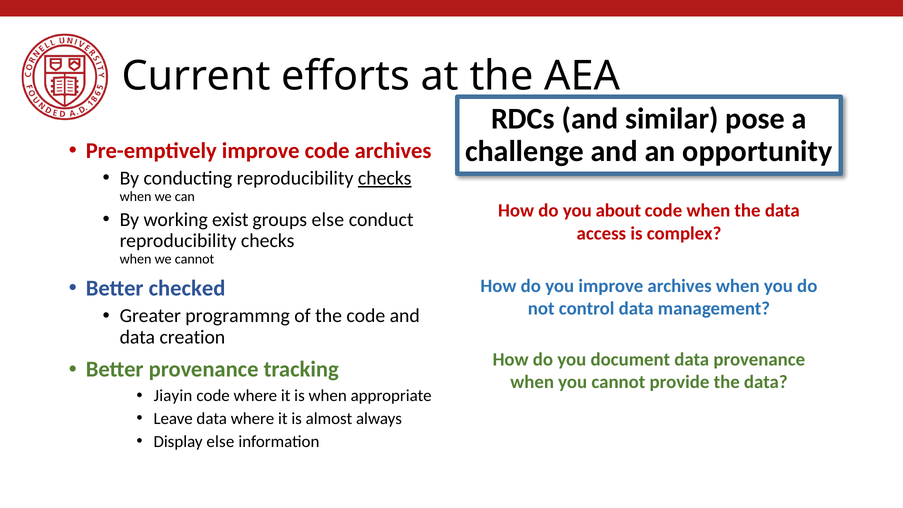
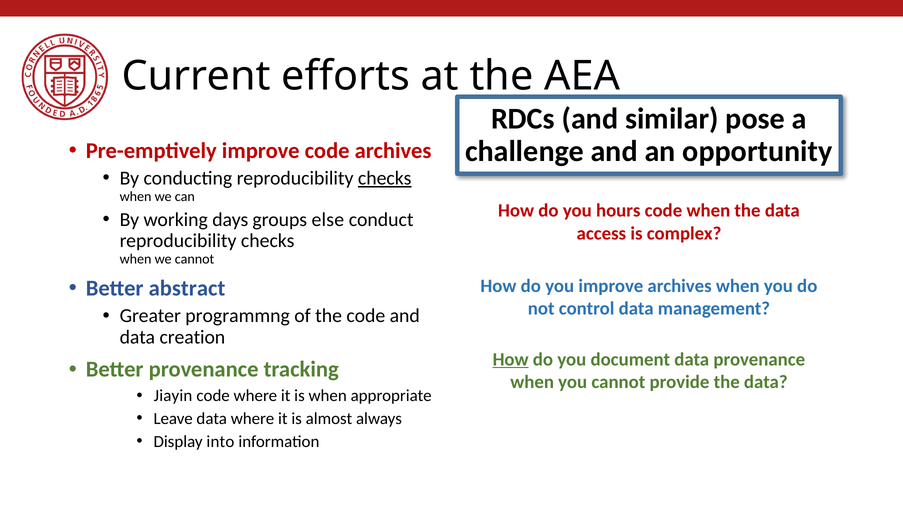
about: about -> hours (618, 211)
exist: exist -> days (230, 219)
checked: checked -> abstract (187, 288)
How underline: none -> present (511, 360)
Display else: else -> into (220, 441)
